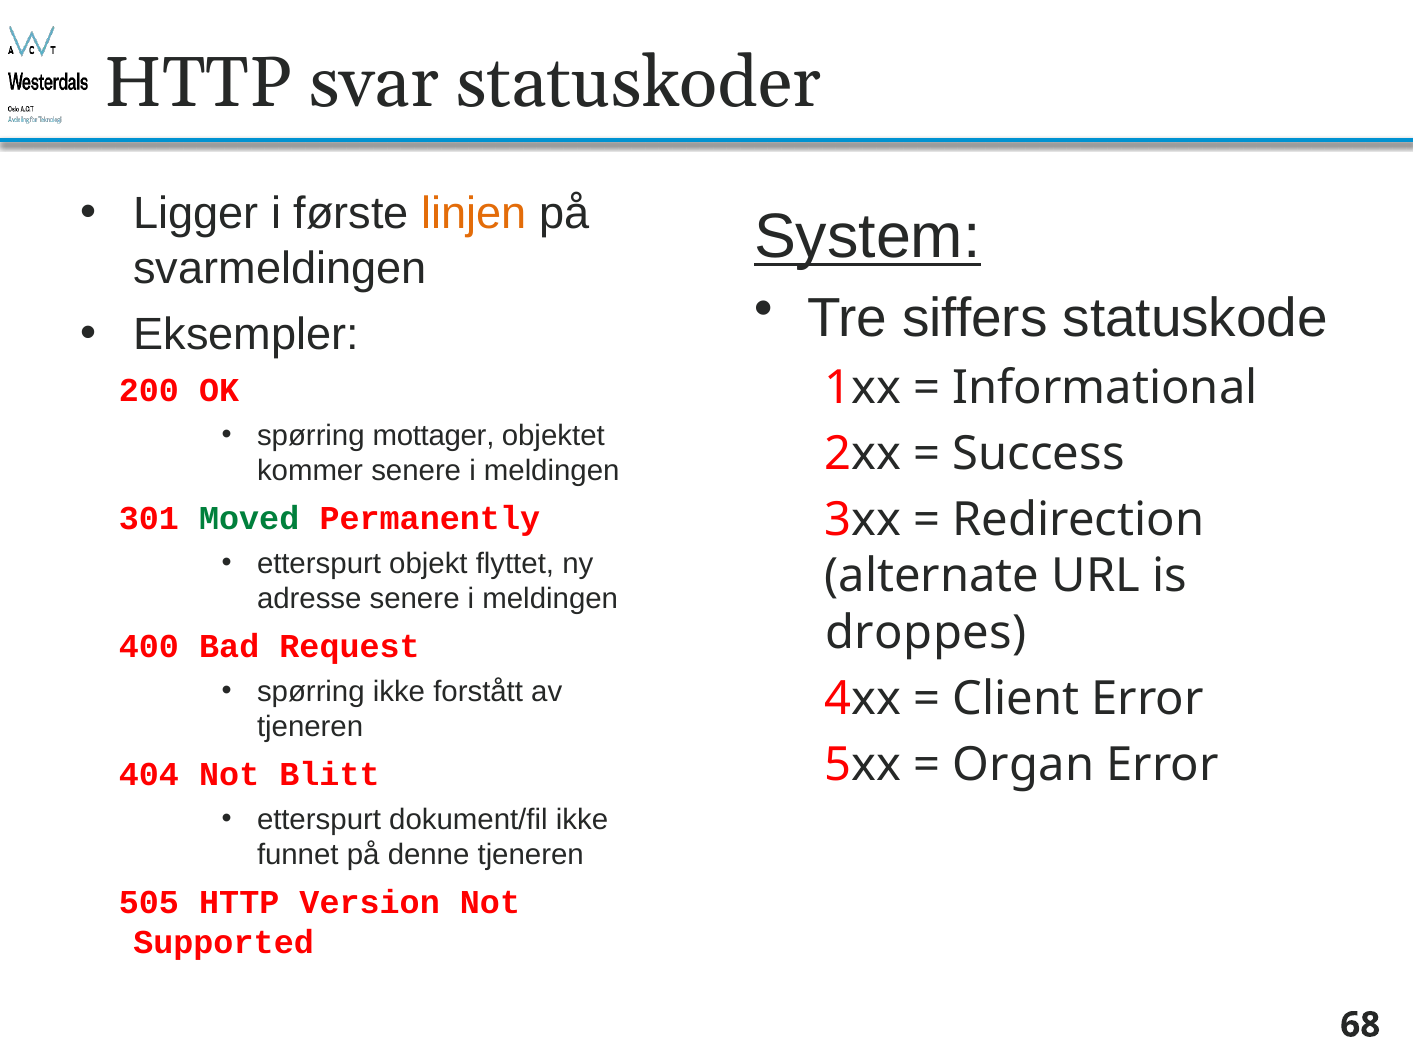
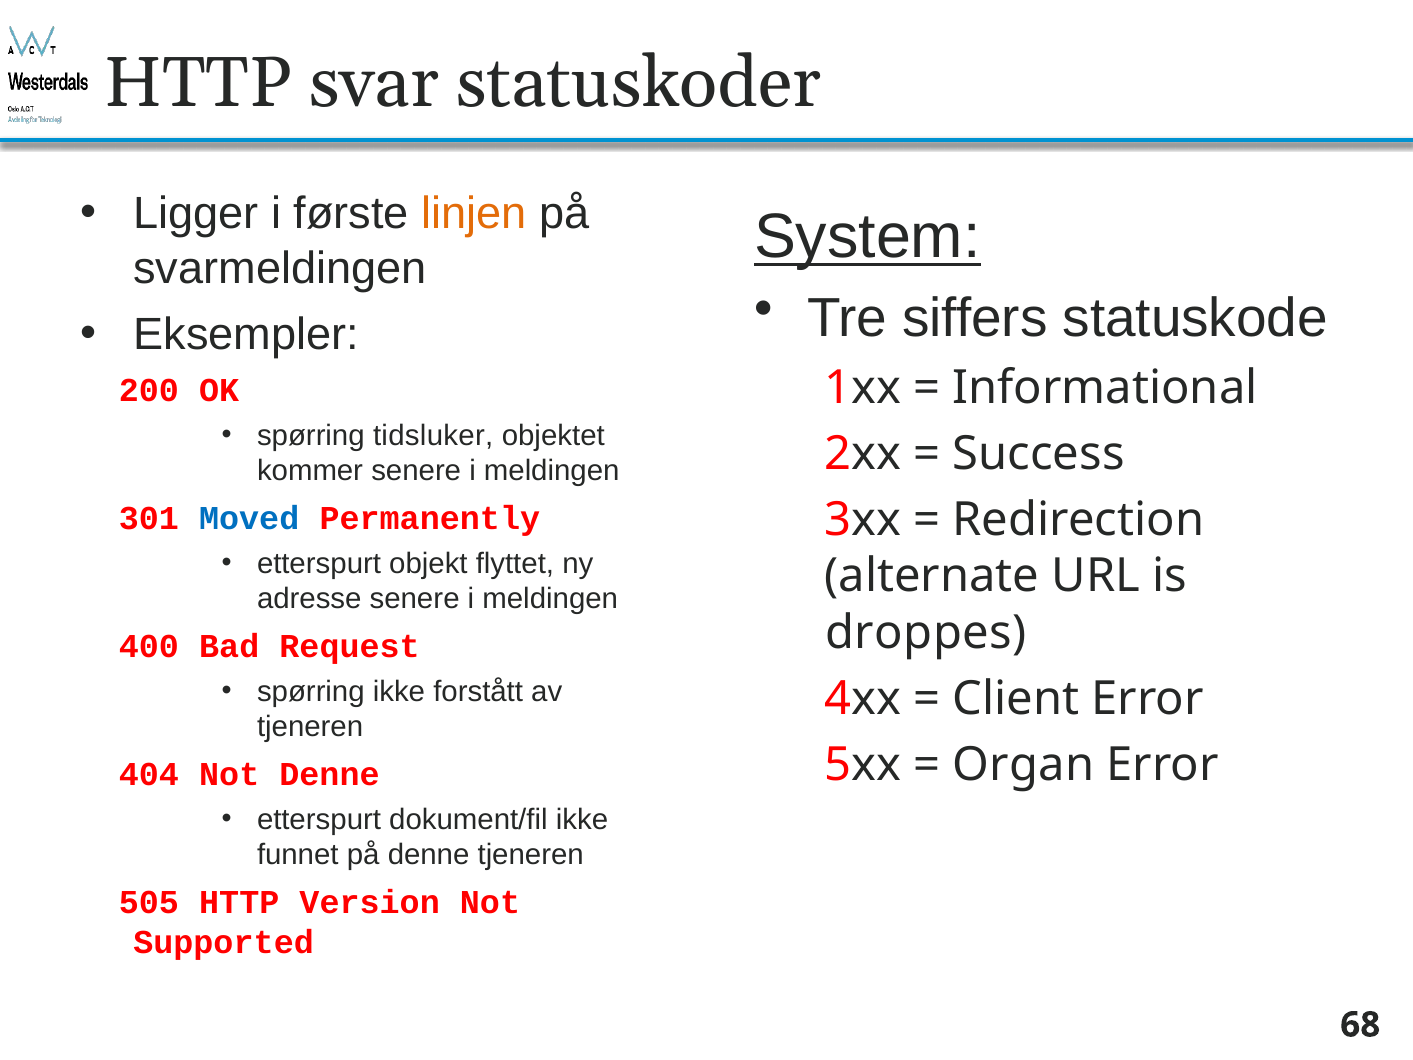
mottager: mottager -> tidsluker (433, 436)
Moved colour: green -> blue (249, 518)
Not Blitt: Blitt -> Denne (329, 774)
